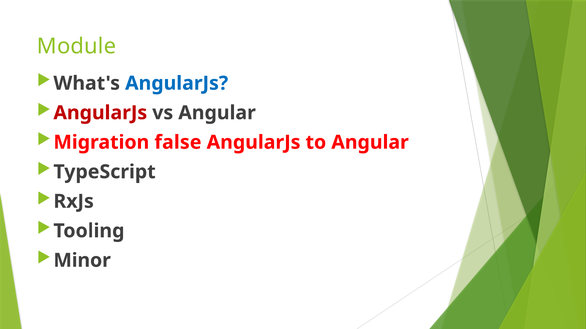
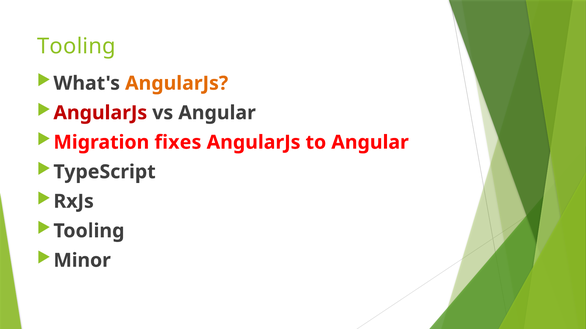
Module: Module -> Tooling (76, 46)
AngularJs colour: blue -> orange (177, 83)
false: false -> fixes (178, 143)
